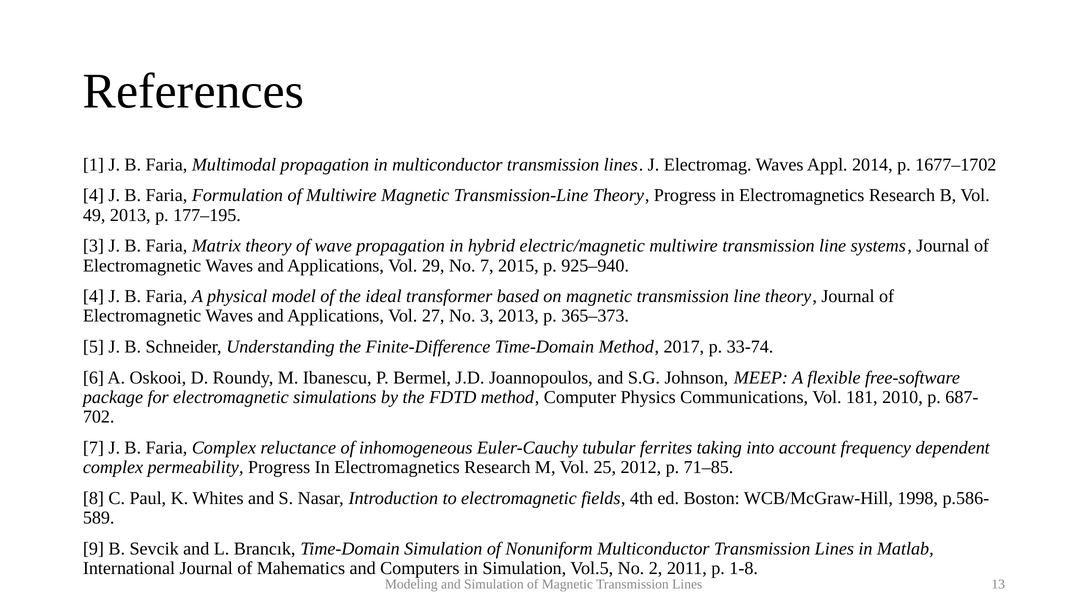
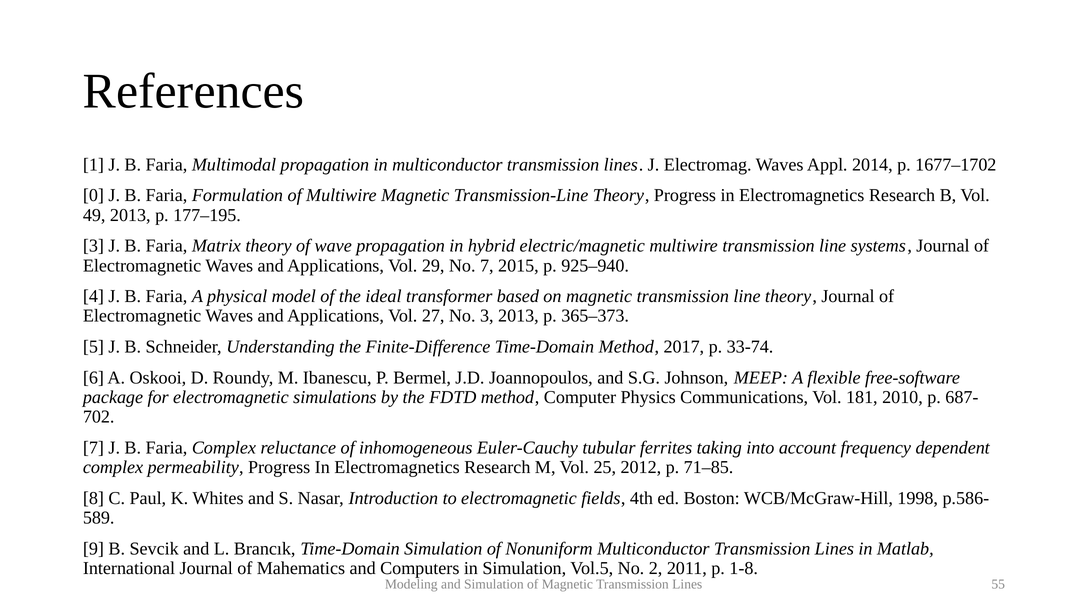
4: 4 -> 0 (93, 196)
13: 13 -> 55 (998, 584)
